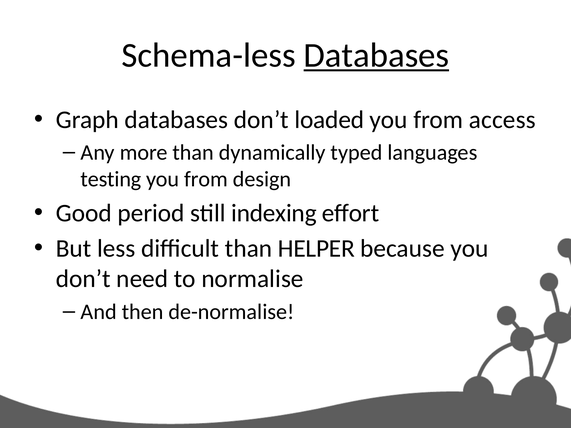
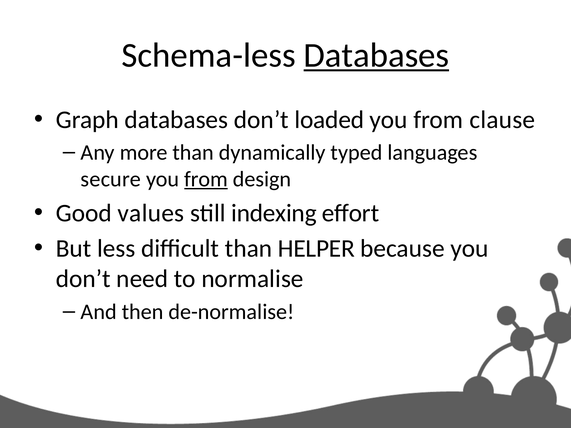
access: access -> clause (502, 120)
testing: testing -> secure (111, 179)
from underline: none -> present (206, 179)
period: period -> values (151, 213)
